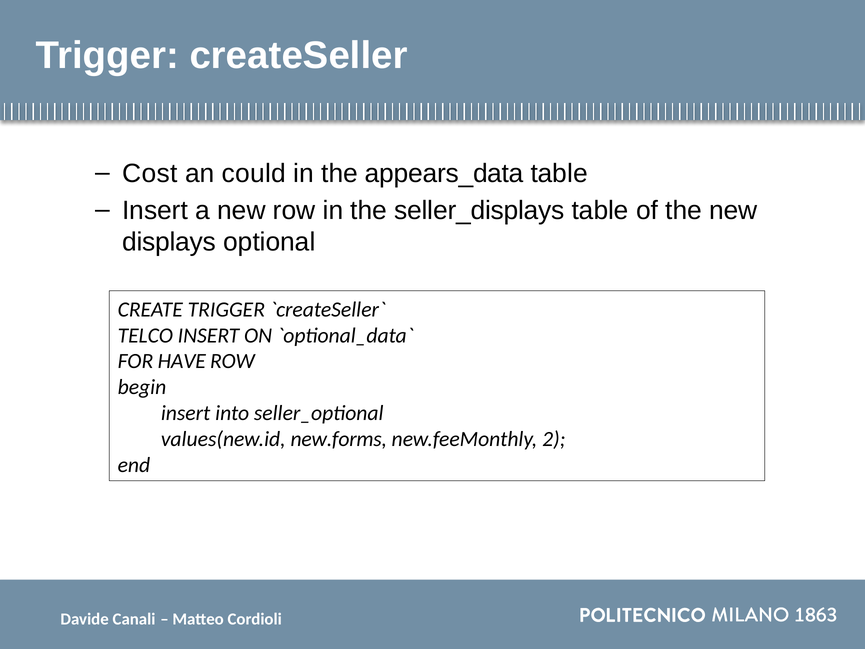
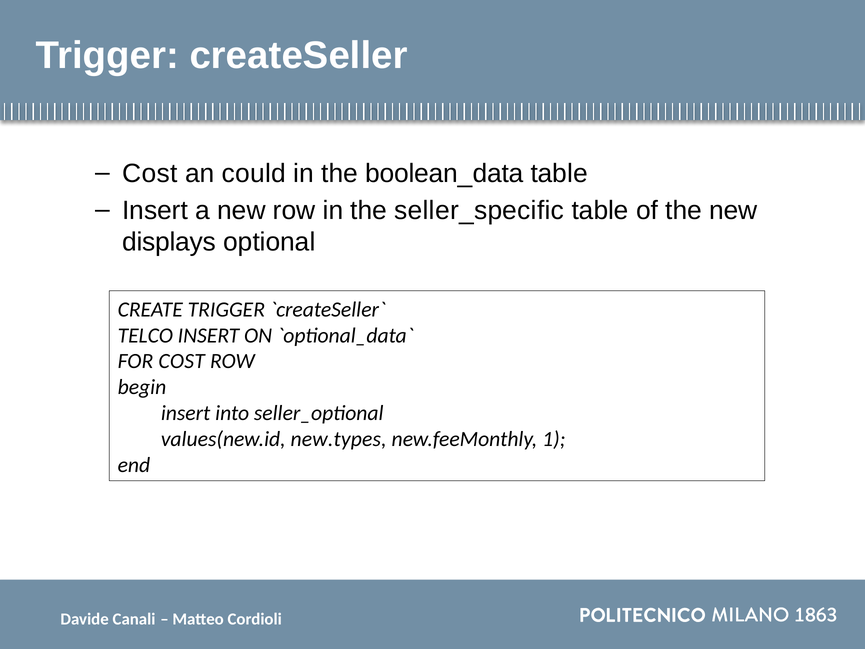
appears_data: appears_data -> boolean_data (444, 173)
seller_displays: seller_displays -> seller_specific (479, 210)
FOR HAVE: HAVE -> COST (182, 361)
new.forms: new.forms -> new.types (339, 439)
2: 2 -> 1 (554, 439)
